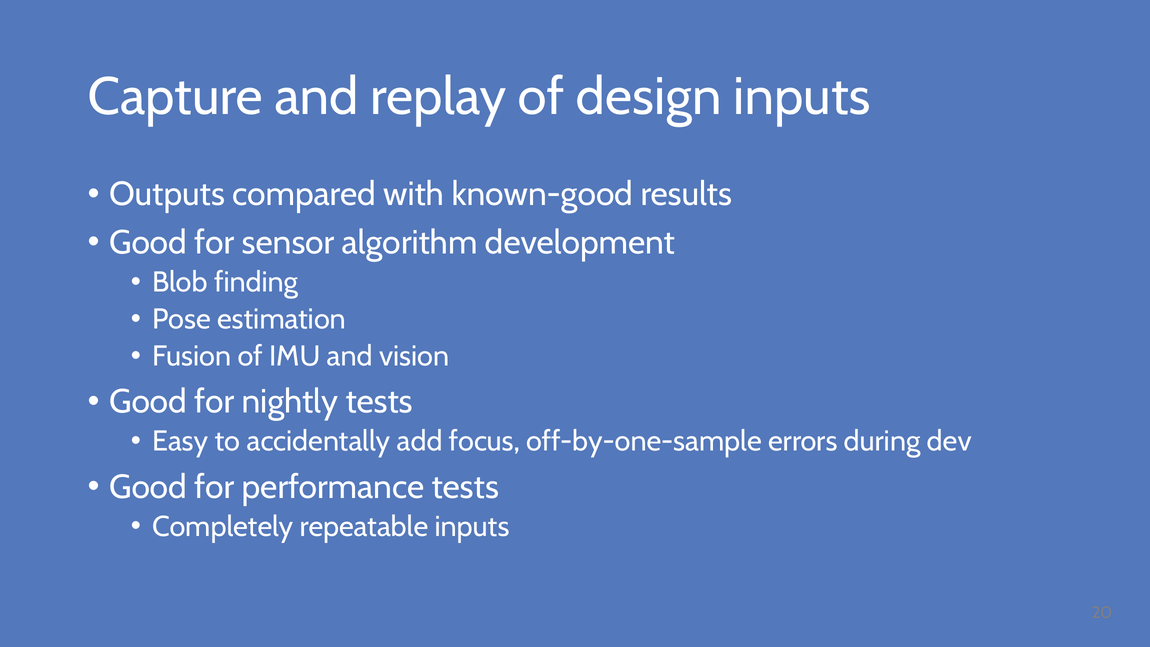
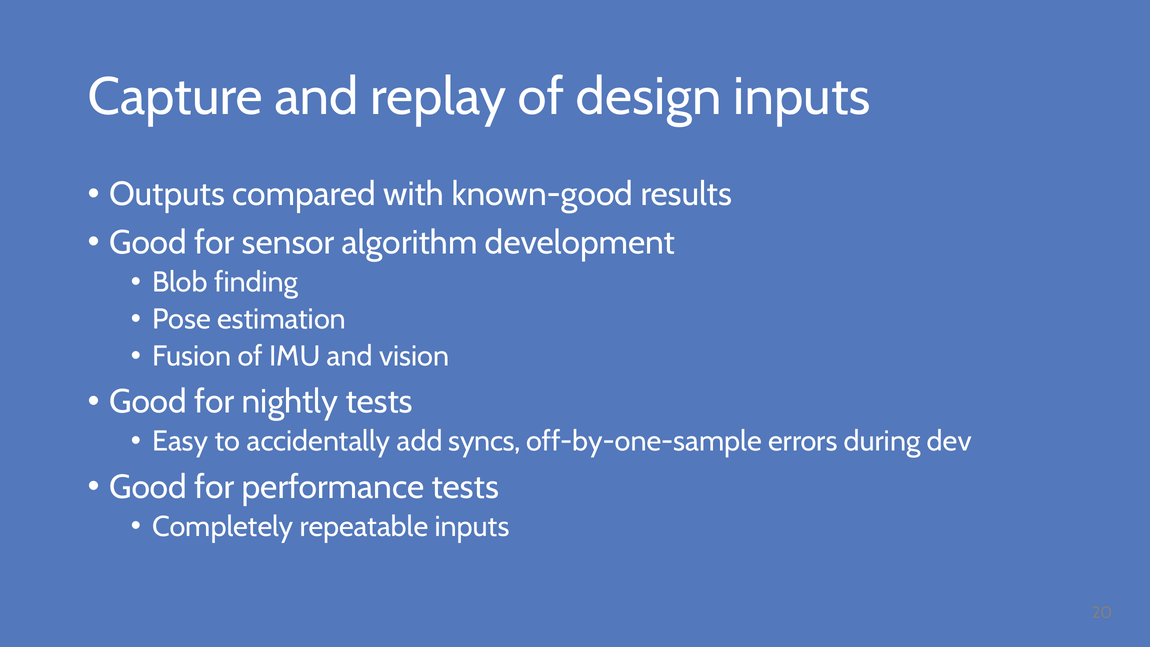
focus: focus -> syncs (485, 441)
